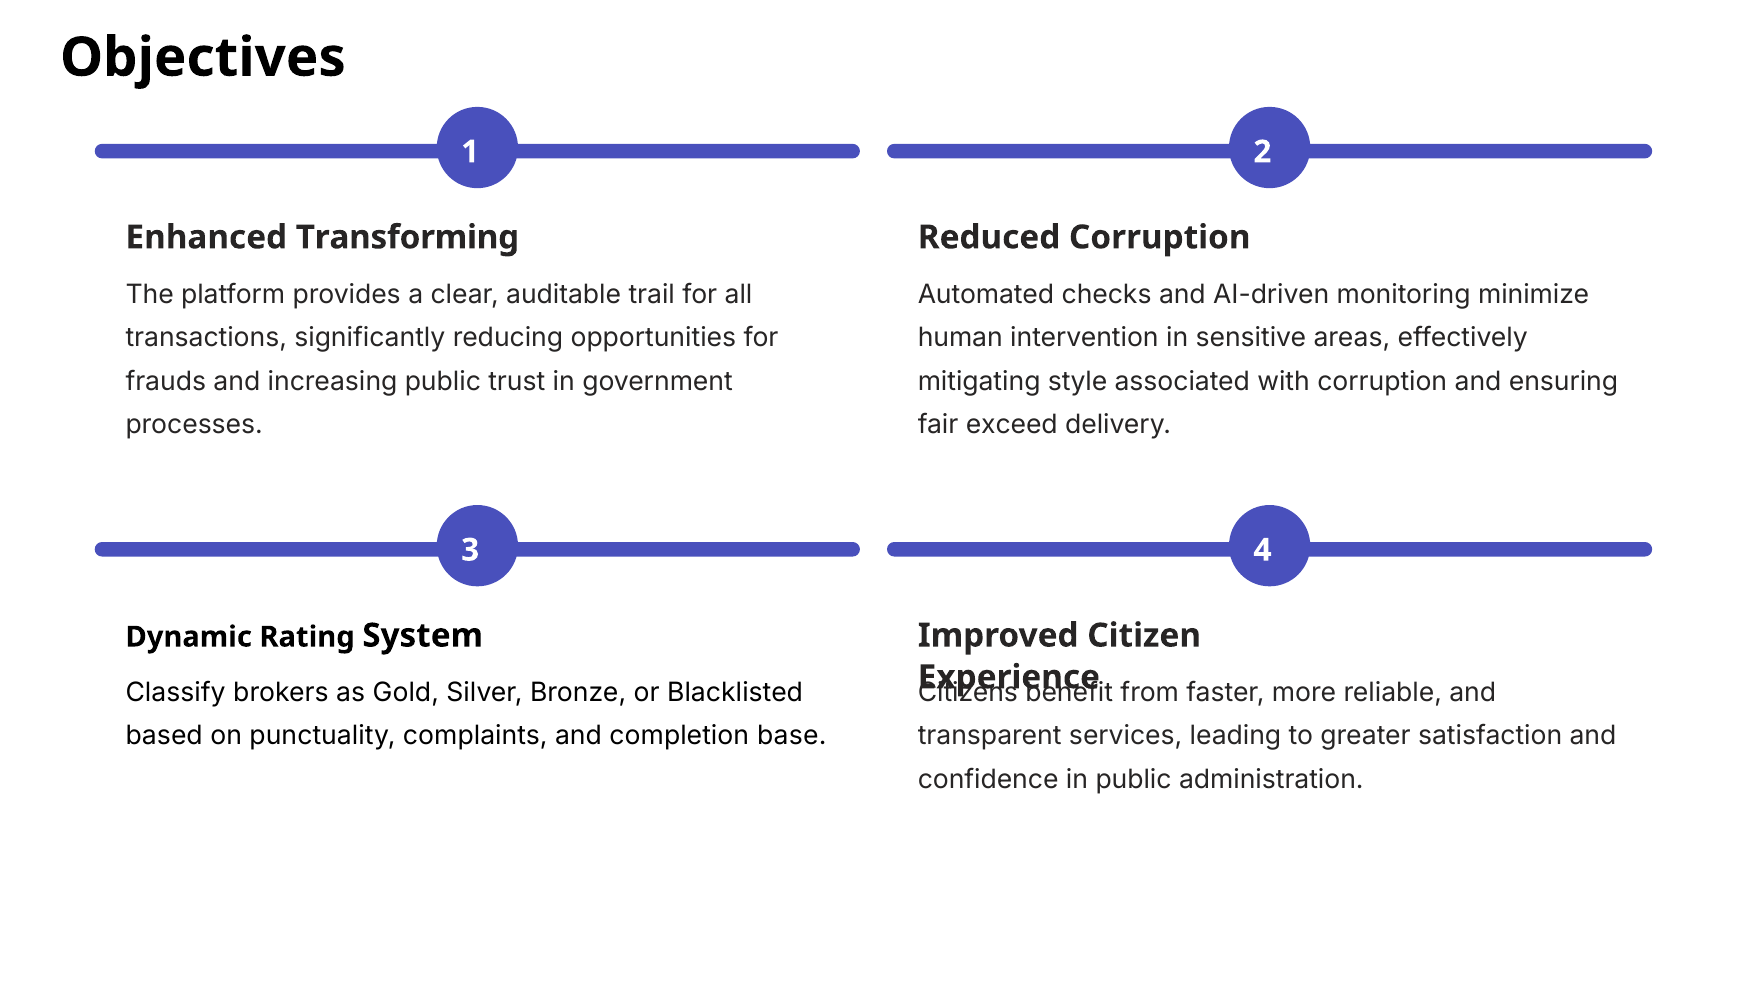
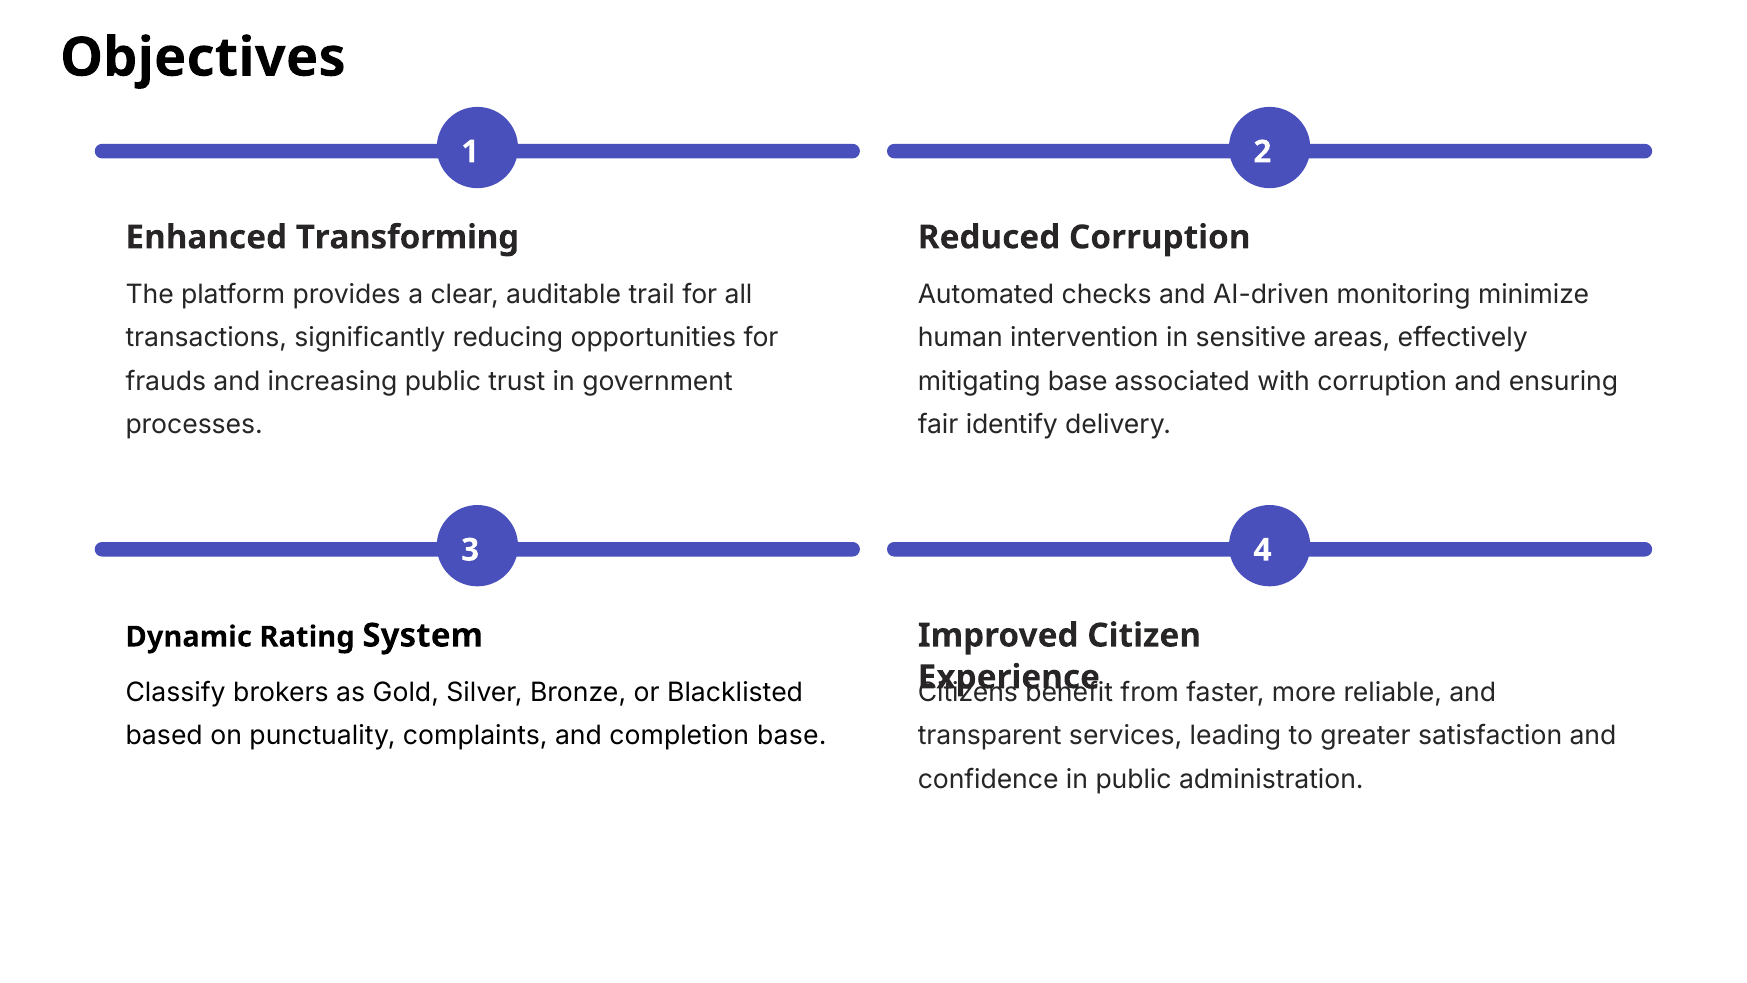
mitigating style: style -> base (1078, 381)
exceed: exceed -> identify (1012, 424)
